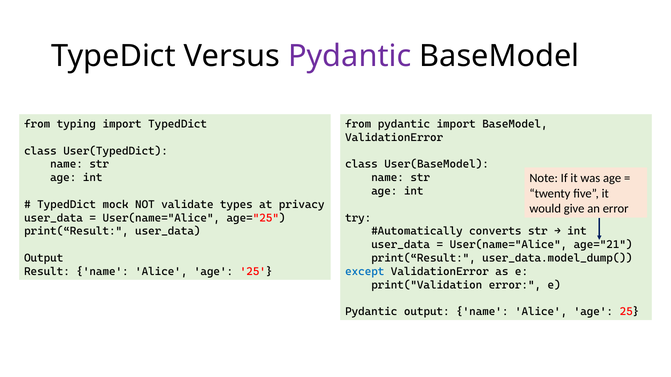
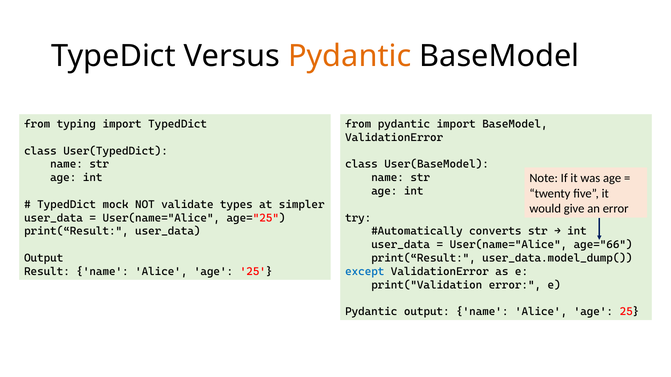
Pydantic colour: purple -> orange (350, 56)
privacy: privacy -> simpler (302, 205)
age="21: age="21 -> age="66 (603, 245)
